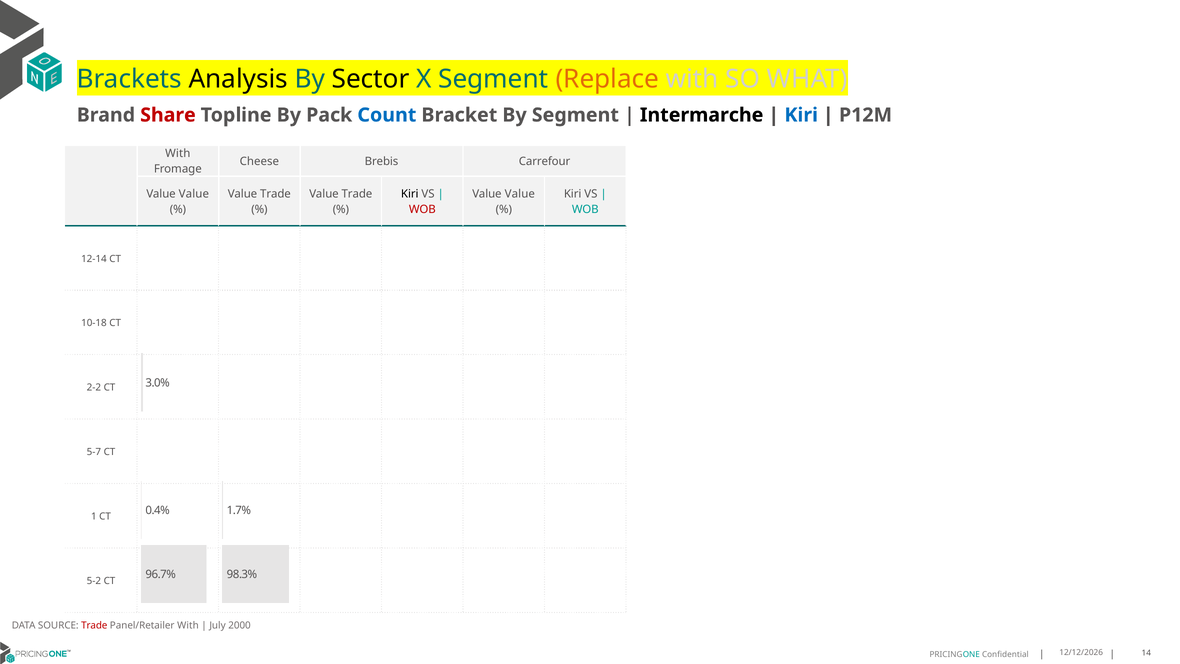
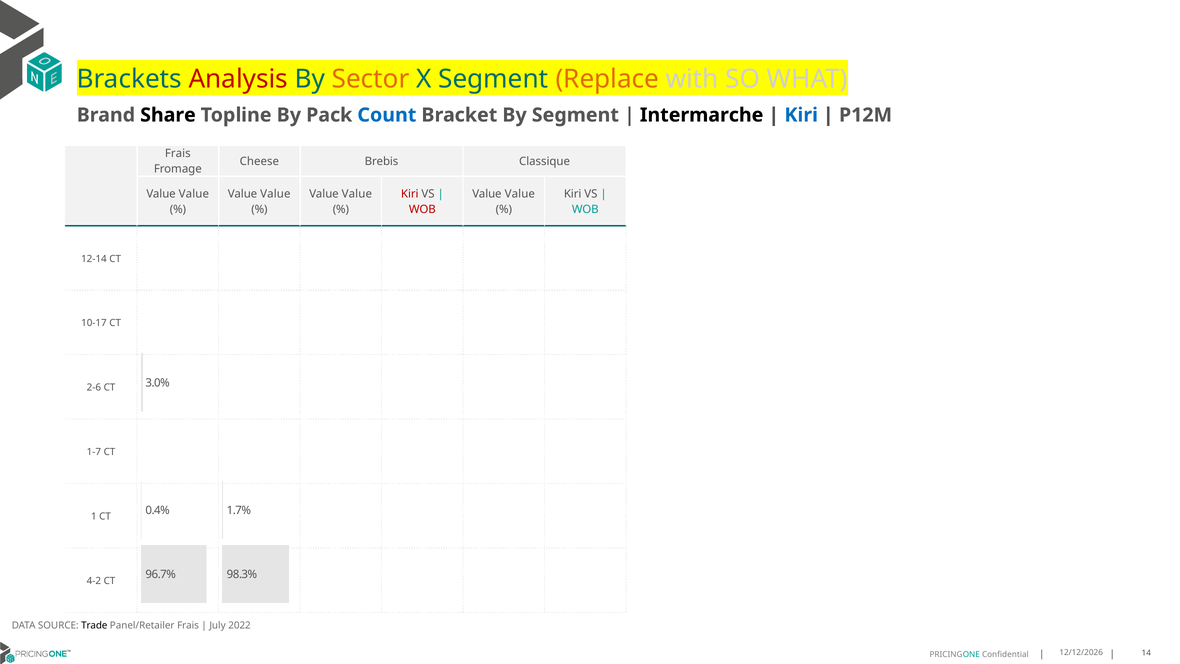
Analysis colour: black -> red (238, 79)
Sector colour: black -> orange (371, 79)
Share colour: red -> black (168, 115)
With: With -> Frais (178, 153)
Carrefour: Carrefour -> Classique (545, 161)
Trade: Trade -> Value (275, 194)
Trade: Trade -> Value (357, 194)
Kiri colour: black -> red (410, 194)
10-18: 10-18 -> 10-17 (94, 323)
2-2: 2-2 -> 2-6 (94, 388)
5-7: 5-7 -> 1-7 (94, 452)
5-2: 5-2 -> 4-2 (94, 581)
Trade colour: red -> black (94, 625)
Panel/Retailer With: With -> Frais (188, 625)
2000: 2000 -> 2022 (240, 625)
